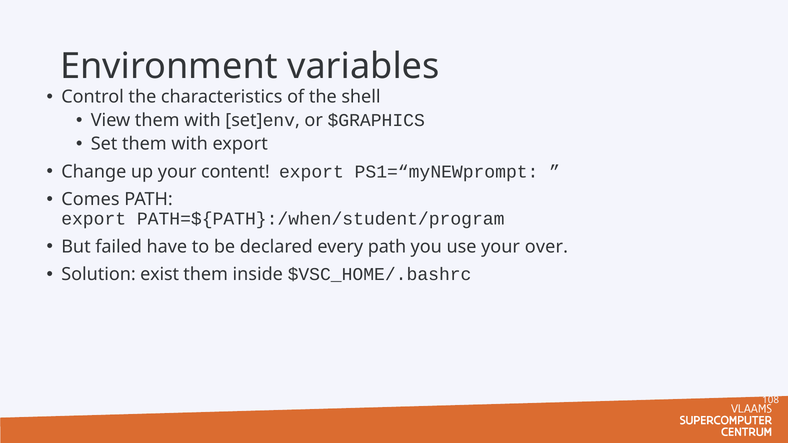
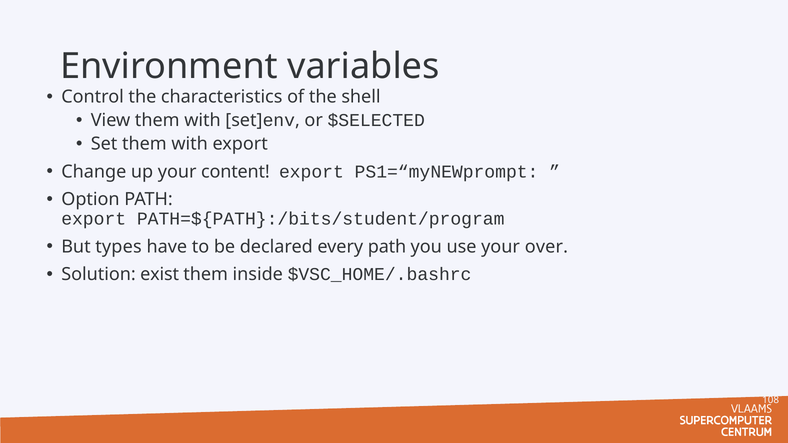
$GRAPHICS: $GRAPHICS -> $SELECTED (376, 120)
Comes: Comes -> Option (90, 199)
PATH=${PATH}:/when/student/program: PATH=${PATH}:/when/student/program -> PATH=${PATH}:/bits/student/program (321, 219)
failed: failed -> types (118, 247)
